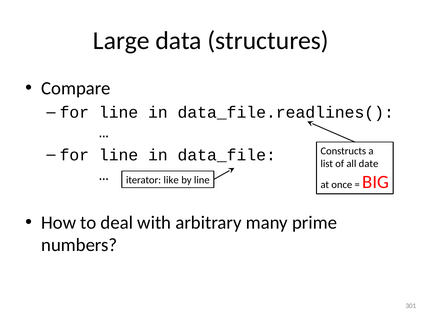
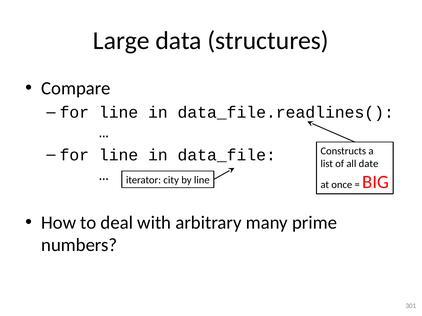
like: like -> city (171, 180)
